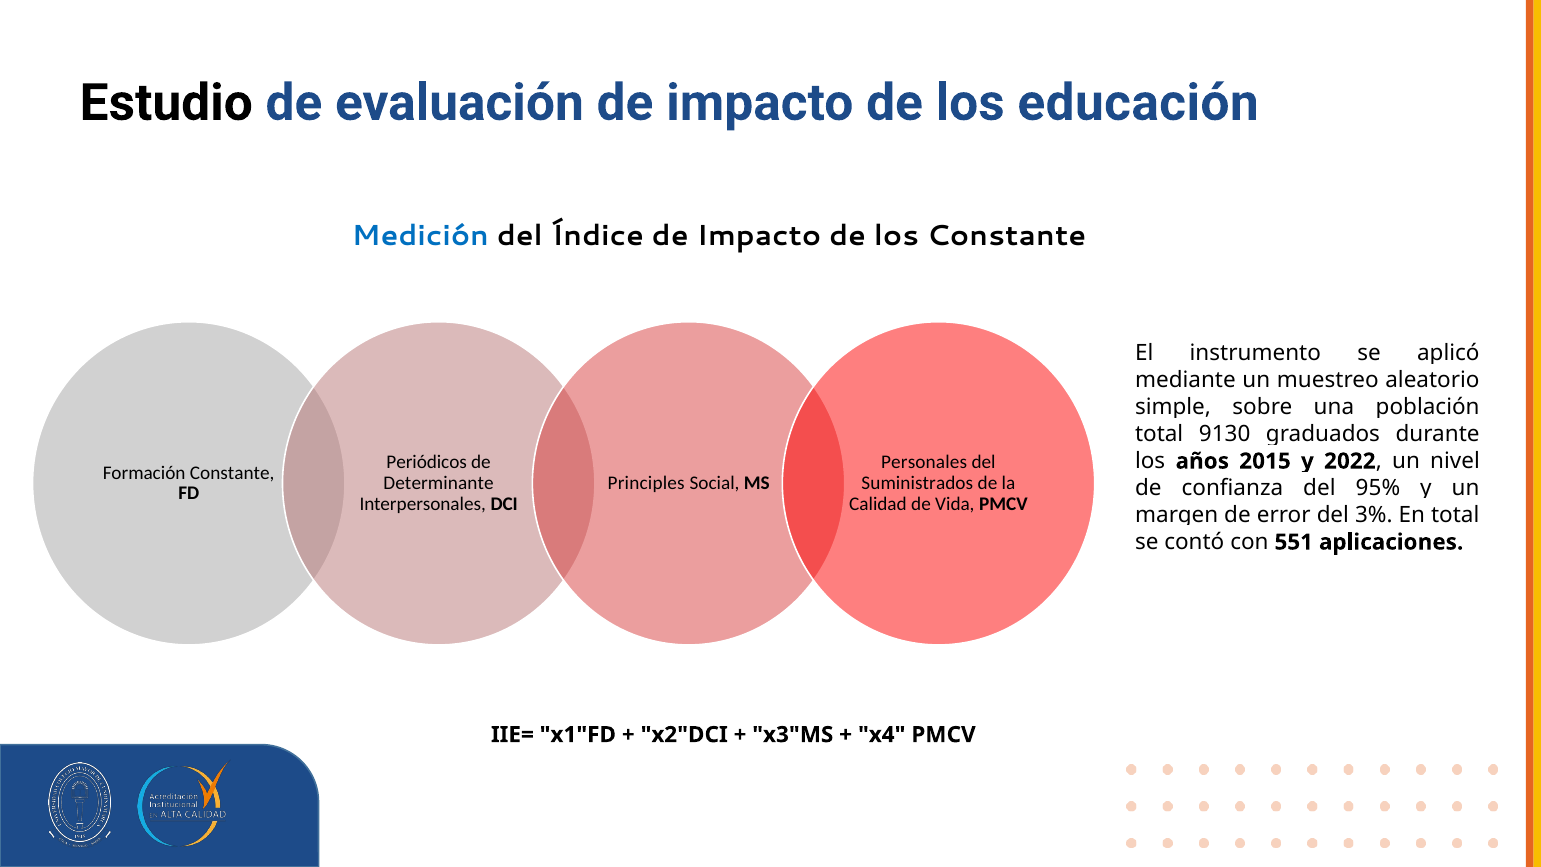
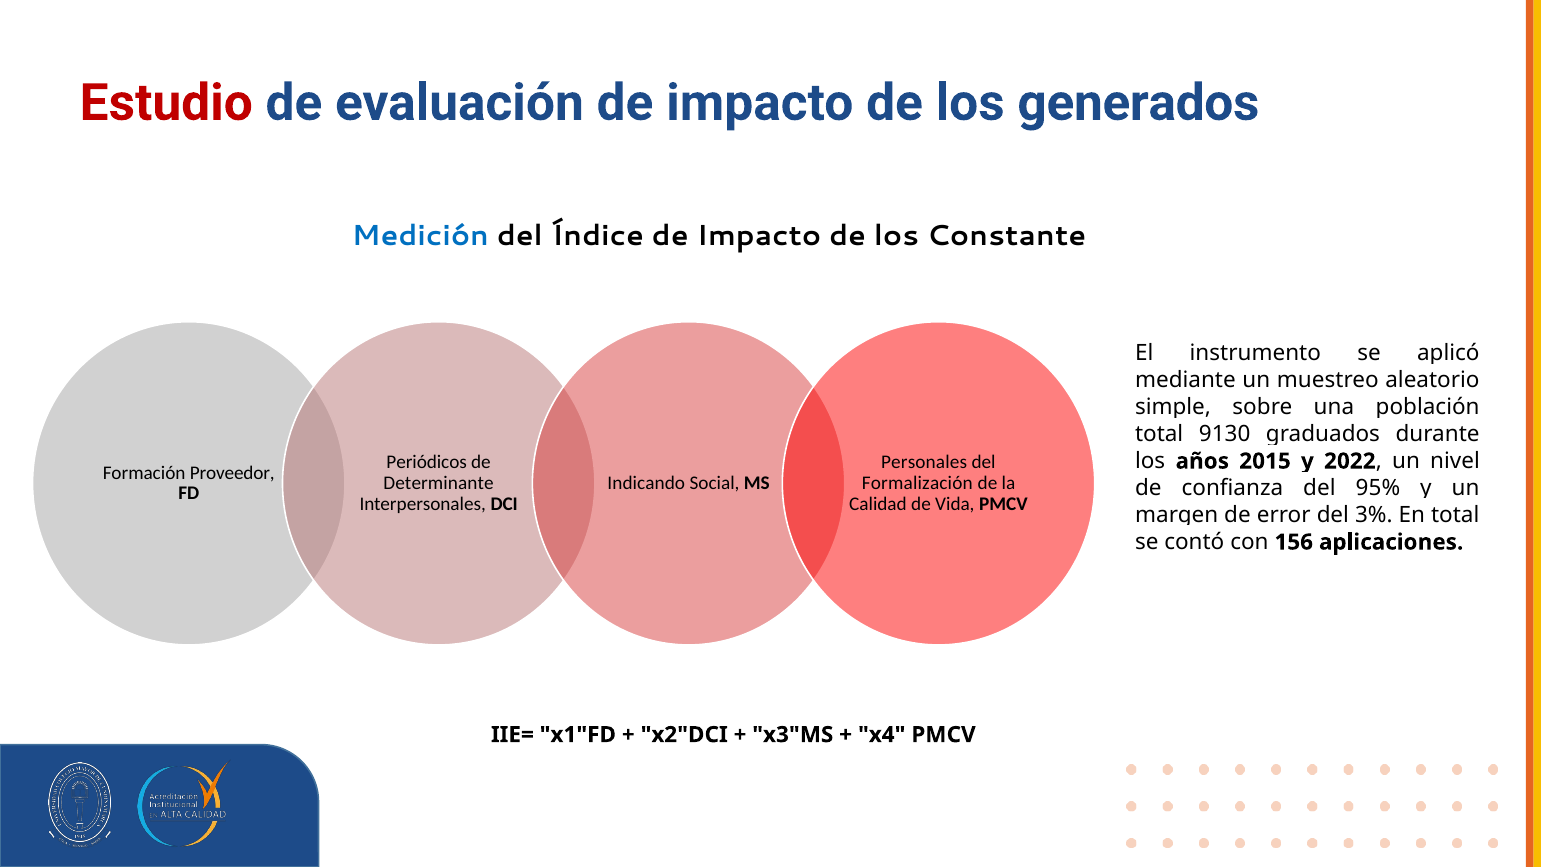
Estudio colour: black -> red (166, 103)
educación: educación -> generados (1138, 103)
Formación Constante: Constante -> Proveedor (232, 473)
Principles: Principles -> Indicando (646, 483)
Suministrados: Suministrados -> Formalización (917, 483)
551: 551 -> 156 (1294, 542)
